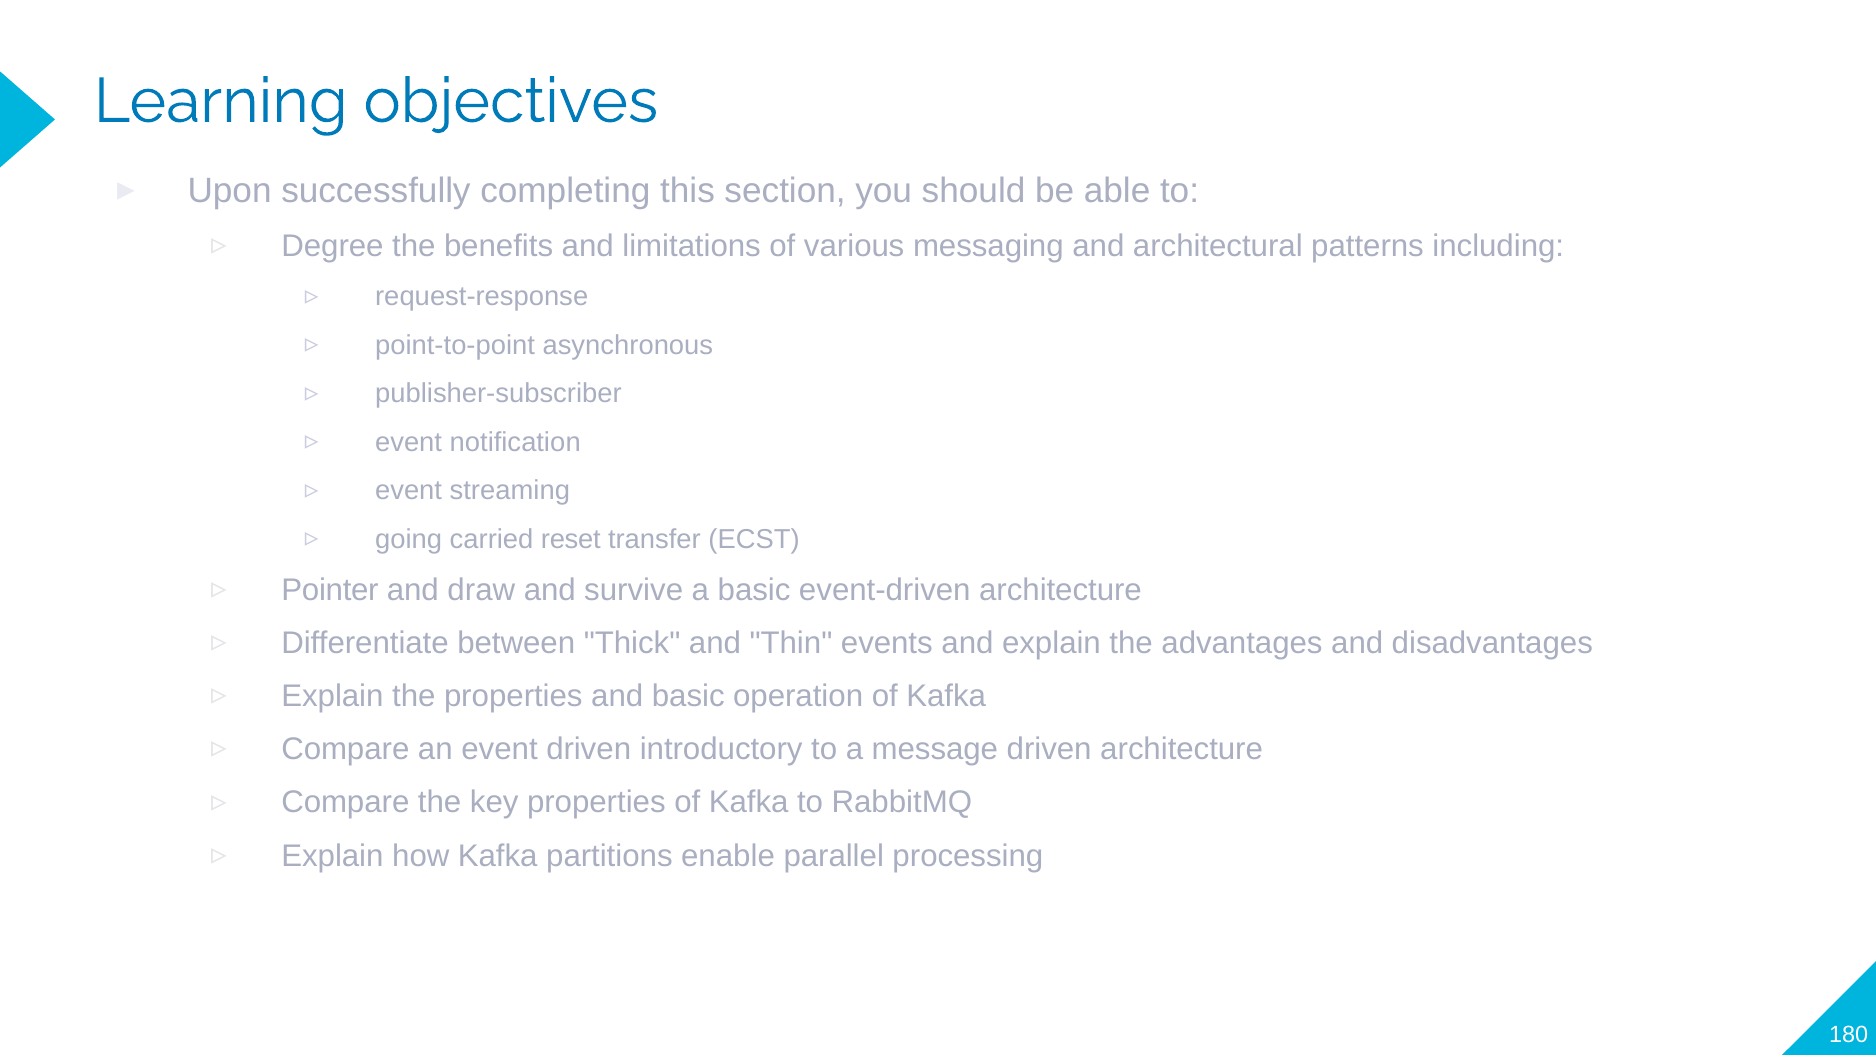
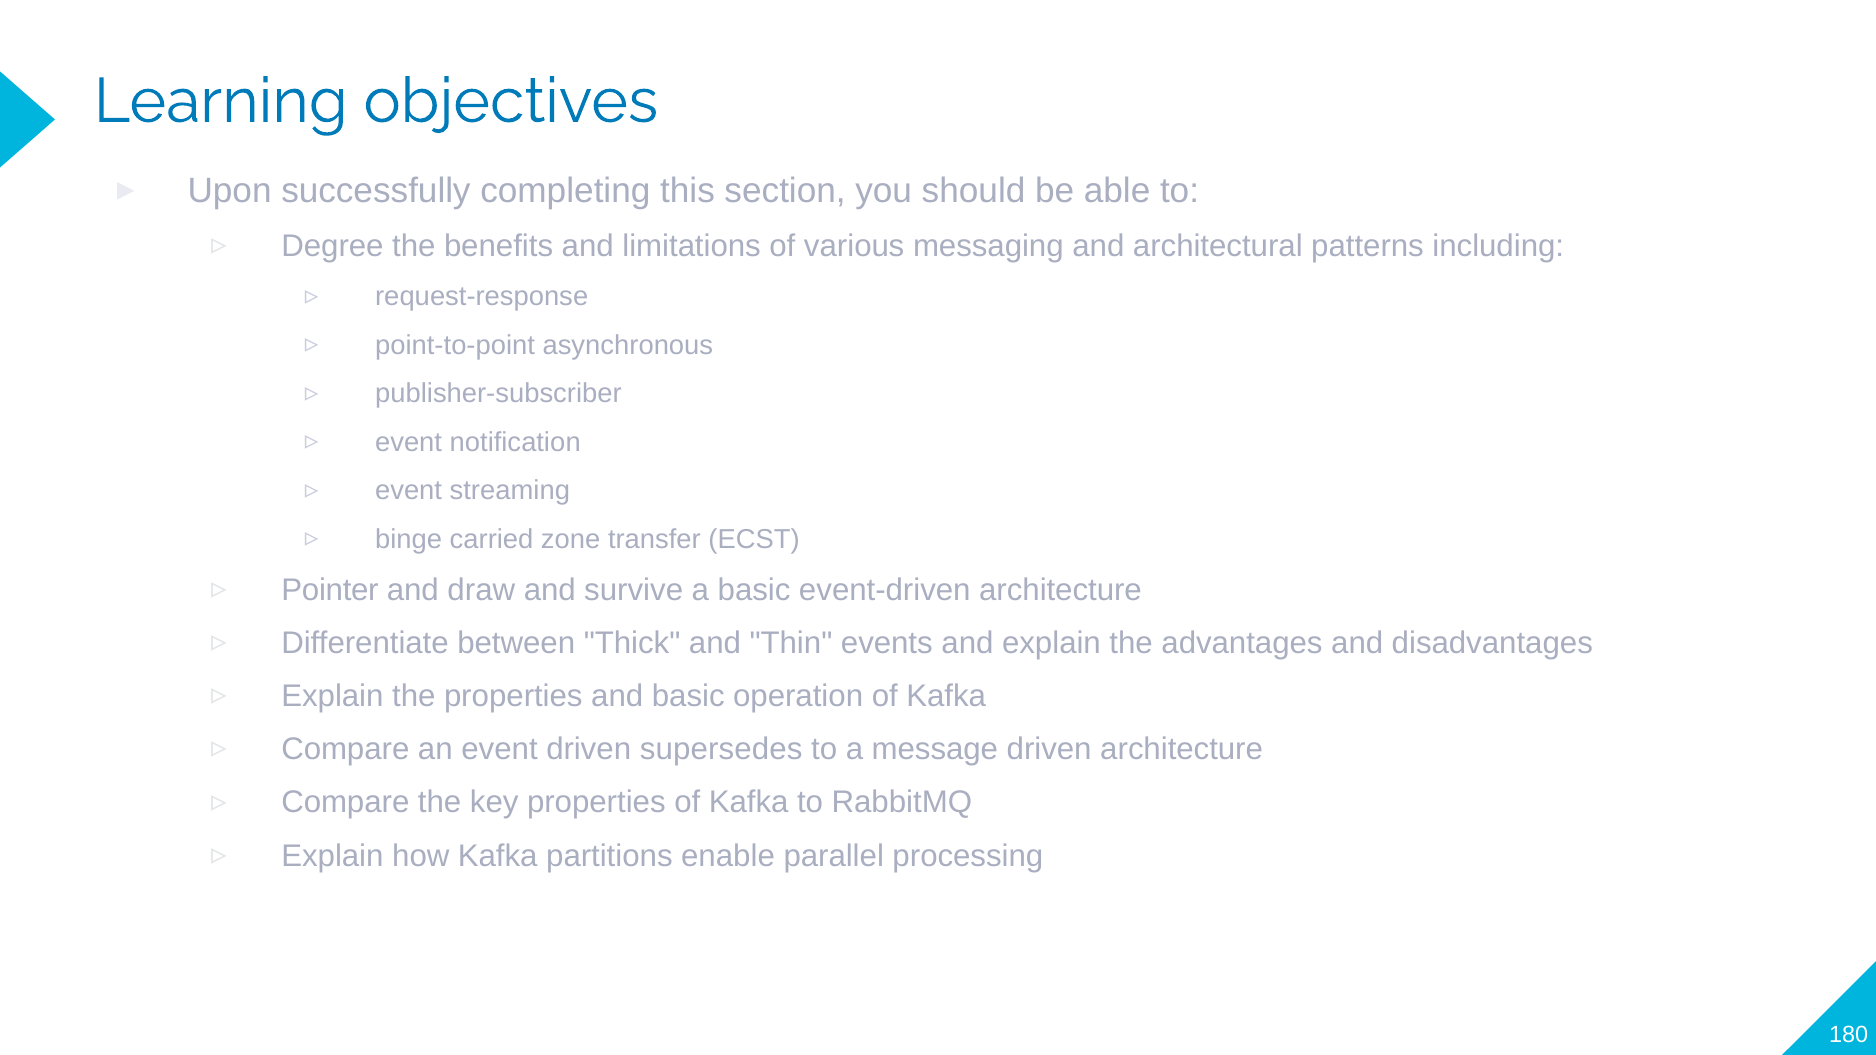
going: going -> binge (409, 539)
reset: reset -> zone (571, 539)
introductory: introductory -> supersedes (721, 750)
